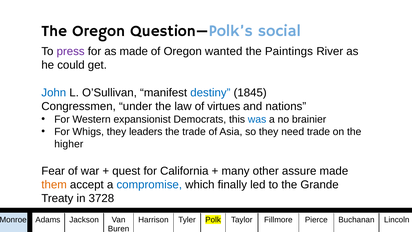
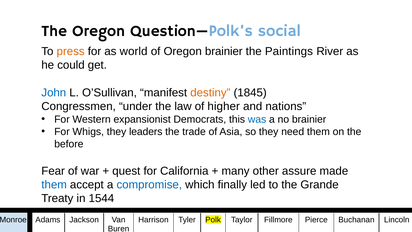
press colour: purple -> orange (71, 51)
as made: made -> world (134, 51)
Oregon wanted: wanted -> brainier (224, 51)
destiny colour: blue -> orange (210, 93)
virtues: virtues -> higher (224, 106)
need trade: trade -> them (318, 132)
higher: higher -> before (69, 144)
them colour: orange -> blue (54, 185)
3728: 3728 -> 1544 (101, 198)
